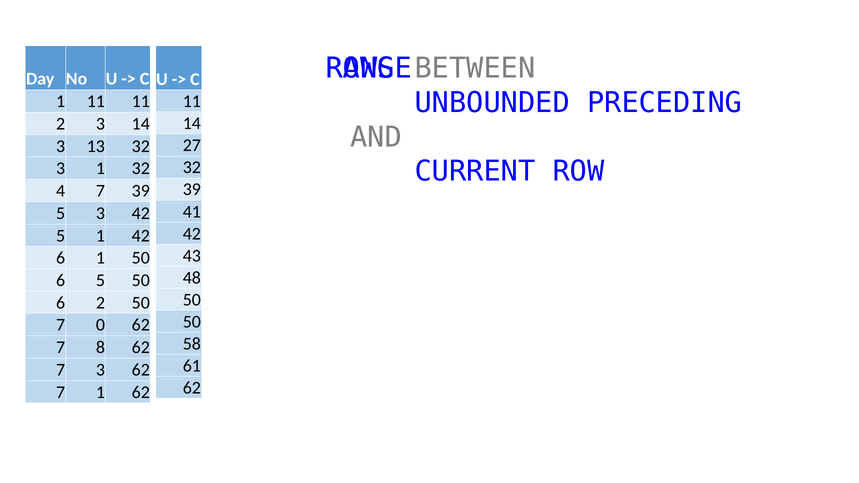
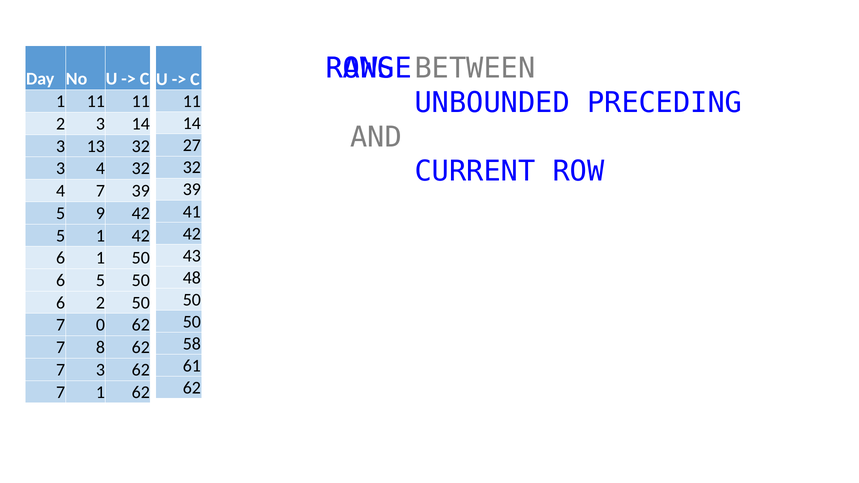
3 1: 1 -> 4 (100, 169)
5 3: 3 -> 9 (100, 213)
